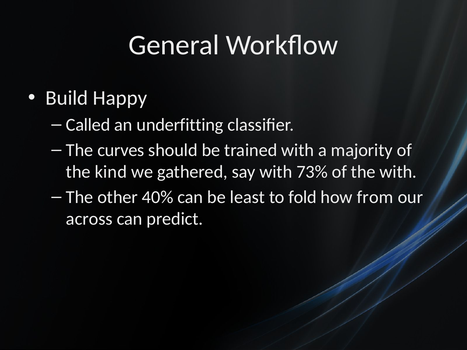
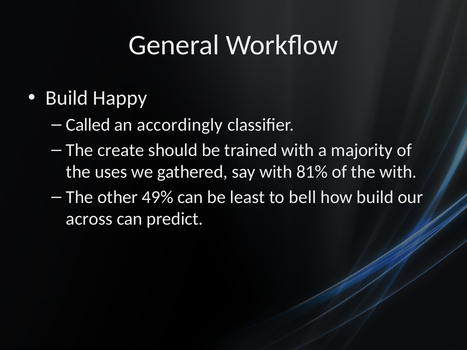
underfitting: underfitting -> accordingly (180, 125)
curves: curves -> create (121, 150)
kind: kind -> uses (111, 172)
73%: 73% -> 81% (312, 172)
40%: 40% -> 49% (158, 197)
fold: fold -> bell (302, 197)
how from: from -> build (375, 197)
